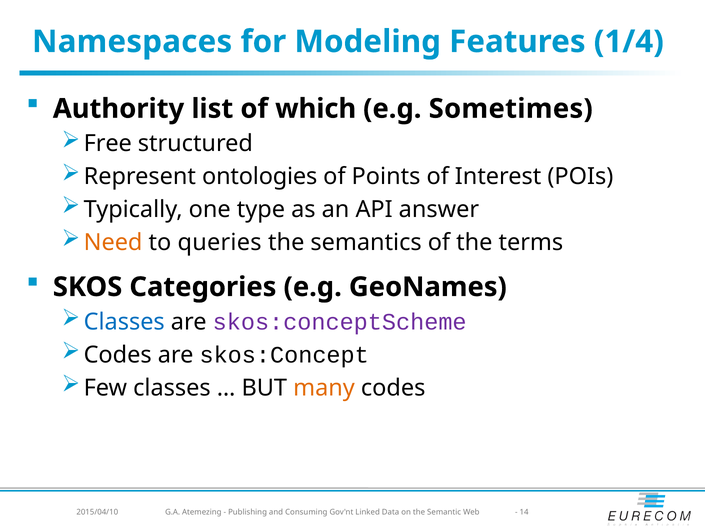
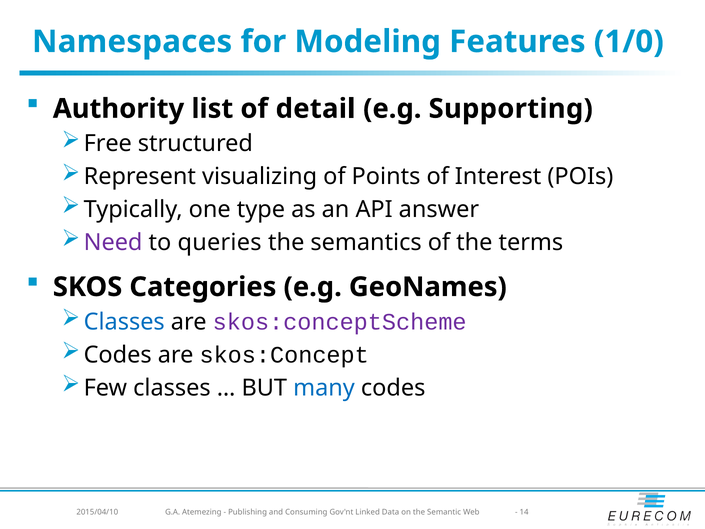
1/4: 1/4 -> 1/0 (629, 42)
which: which -> detail (315, 109)
Sometimes: Sometimes -> Supporting (511, 109)
ontologies: ontologies -> visualizing (260, 177)
Need colour: orange -> purple (113, 242)
many colour: orange -> blue (324, 388)
